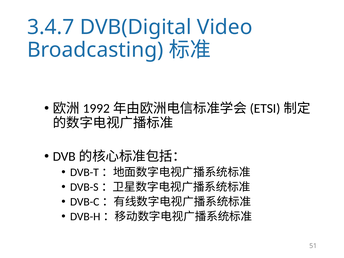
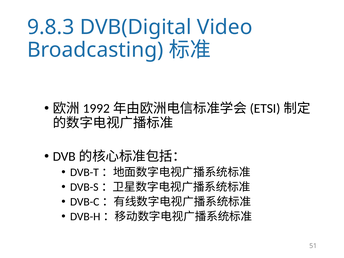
3.4.7: 3.4.7 -> 9.8.3 (51, 27)
